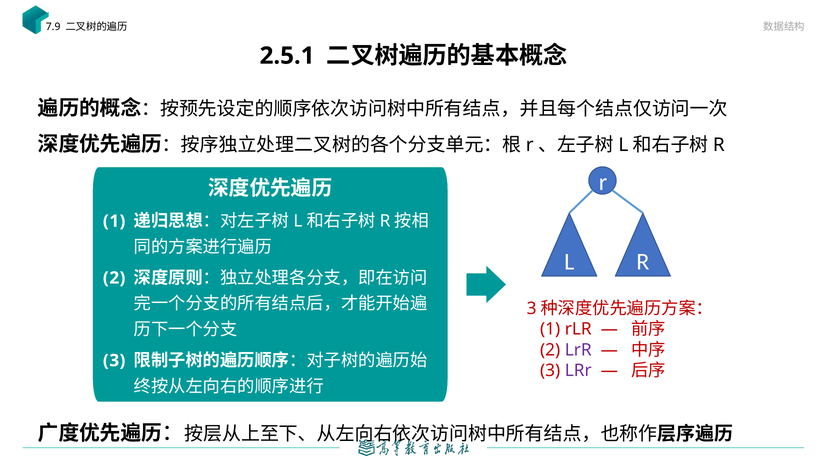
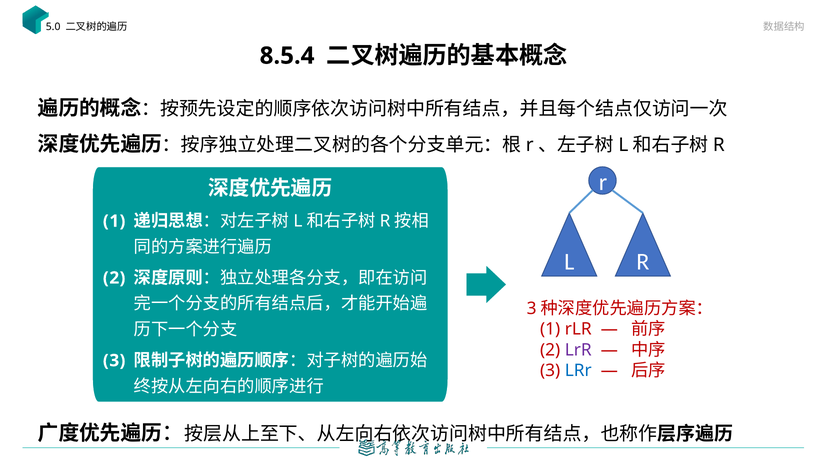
7.9: 7.9 -> 5.0 (53, 27)
2.5.1: 2.5.1 -> 8.5.4 (287, 56)
LRr colour: purple -> blue (578, 371)
